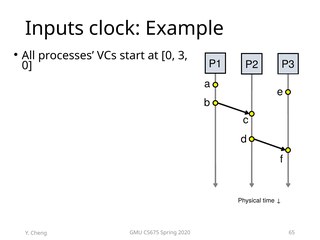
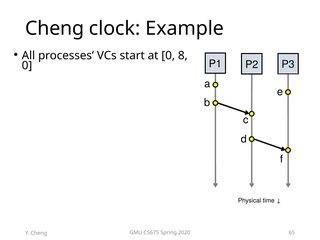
Inputs: Inputs -> Cheng (55, 29)
3: 3 -> 8 (183, 56)
